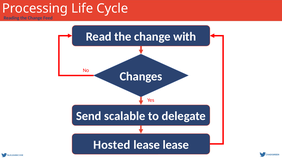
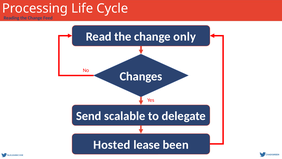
with: with -> only (185, 36)
lease lease: lease -> been (176, 144)
